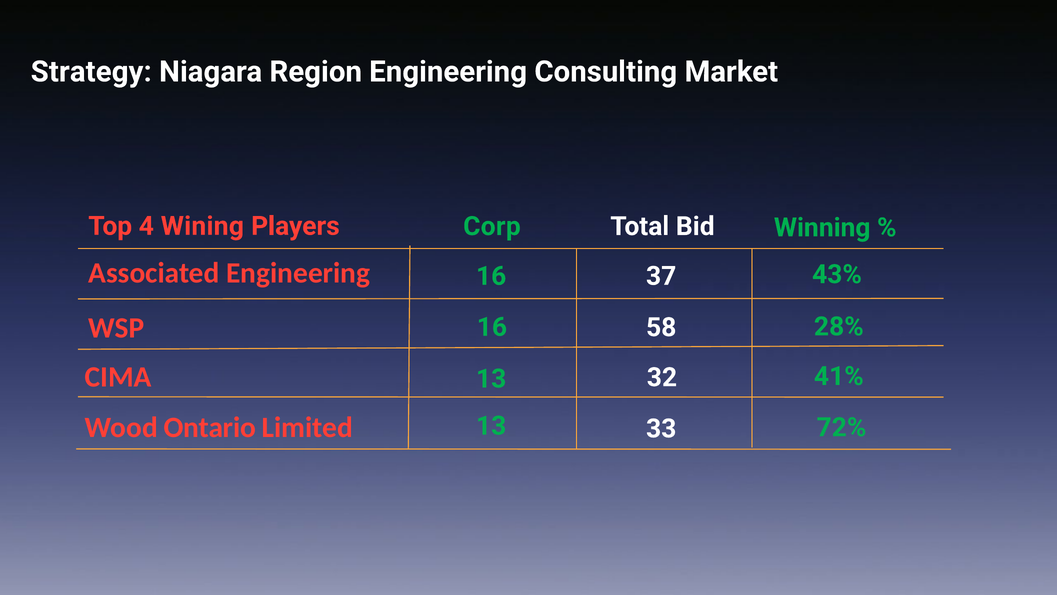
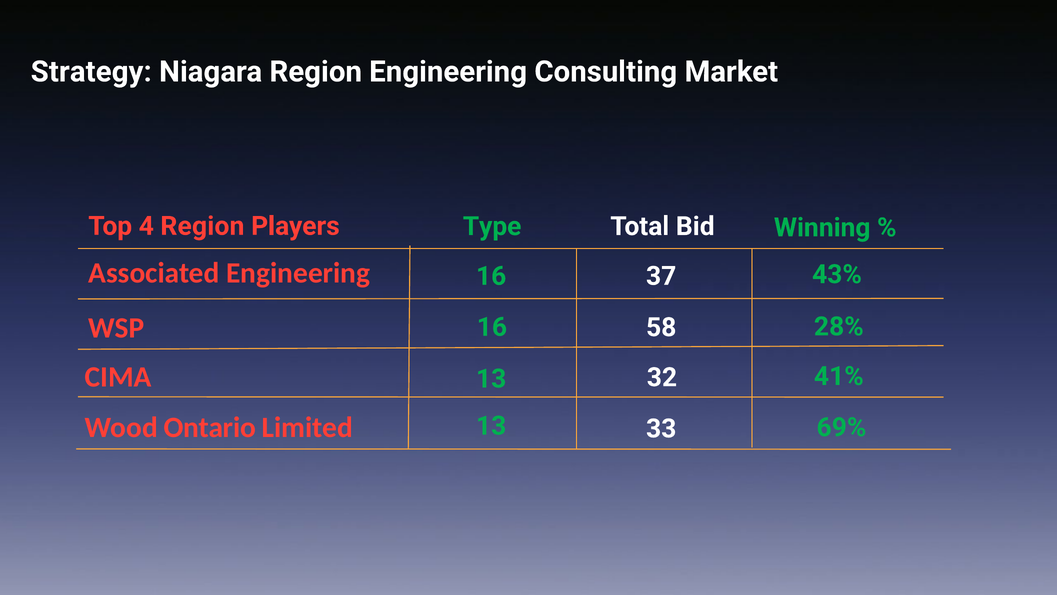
4 Wining: Wining -> Region (202, 226)
Corp: Corp -> Type (492, 226)
72%: 72% -> 69% (841, 427)
